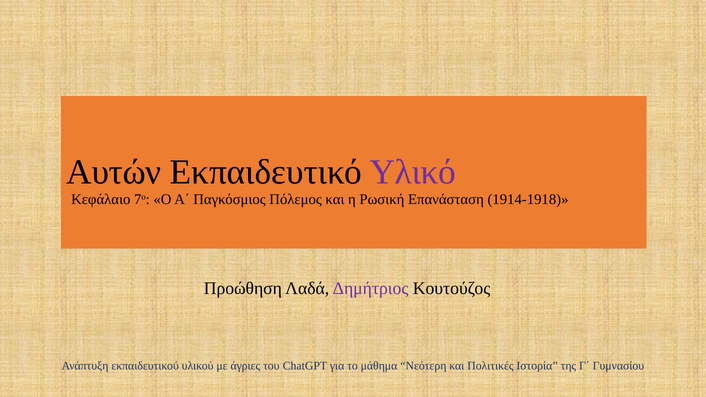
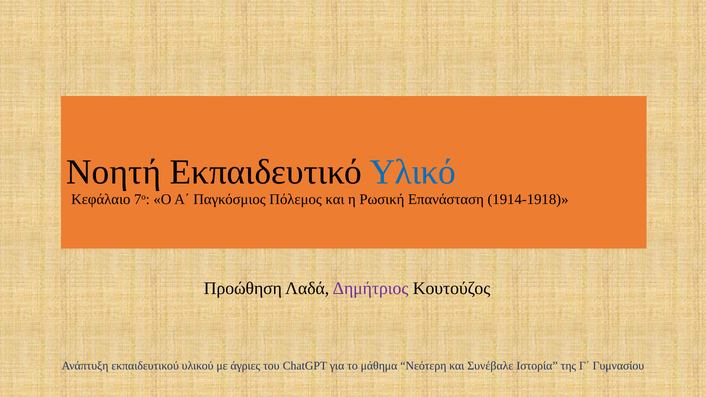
Αυτών: Αυτών -> Νοητή (114, 172)
Υλικό colour: purple -> blue (413, 172)
Πολιτικές: Πολιτικές -> Συνέβαλε (490, 366)
